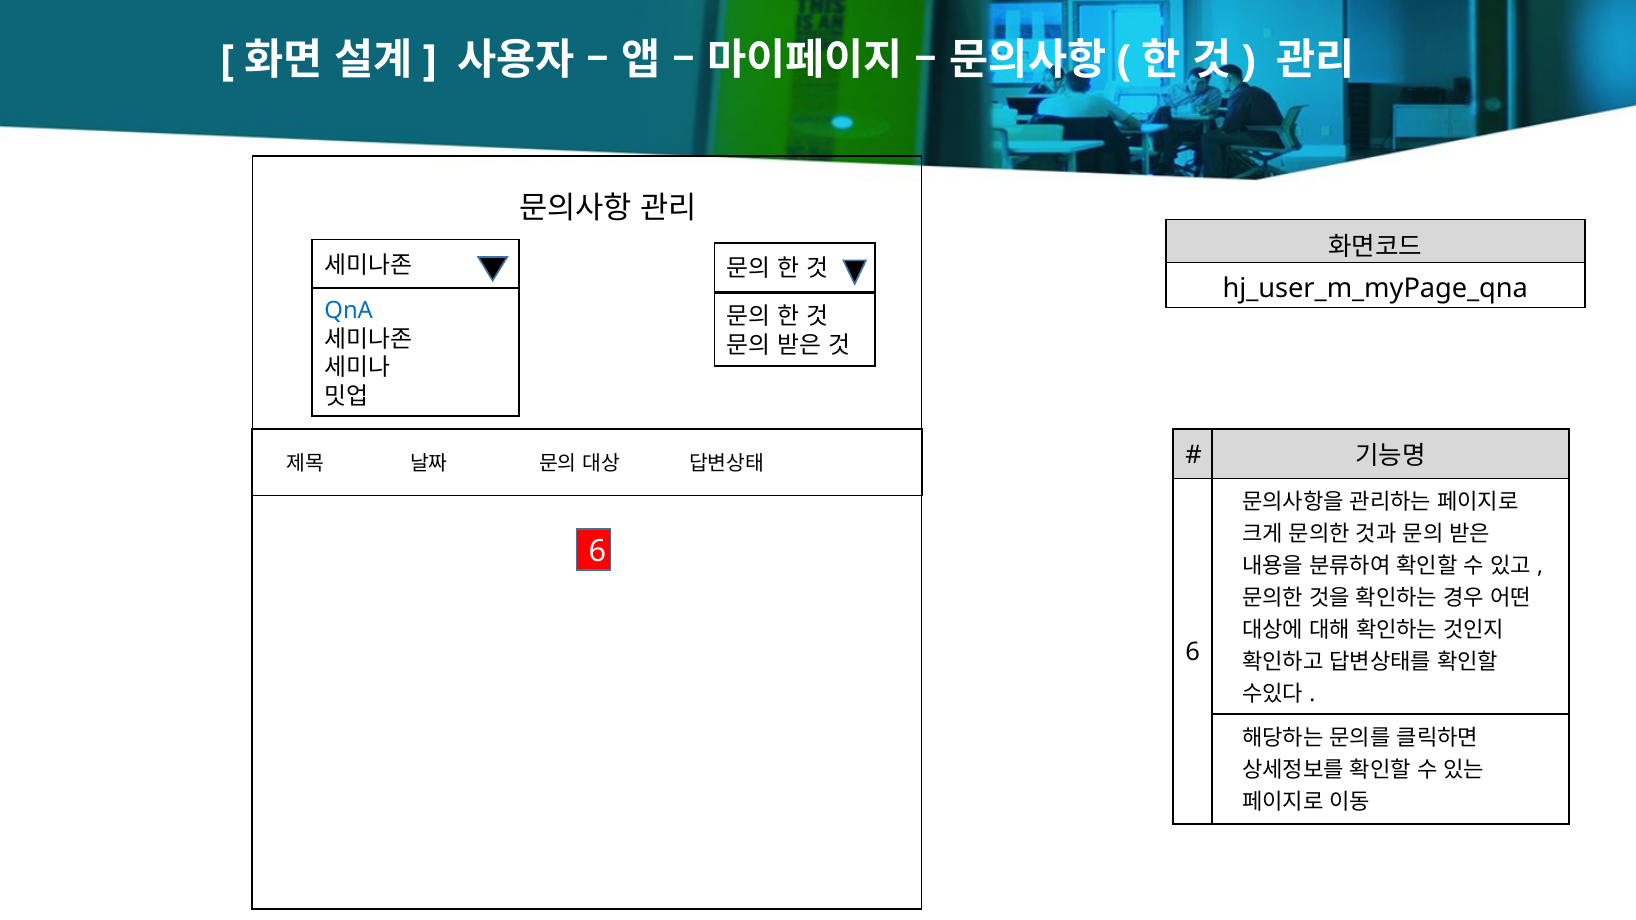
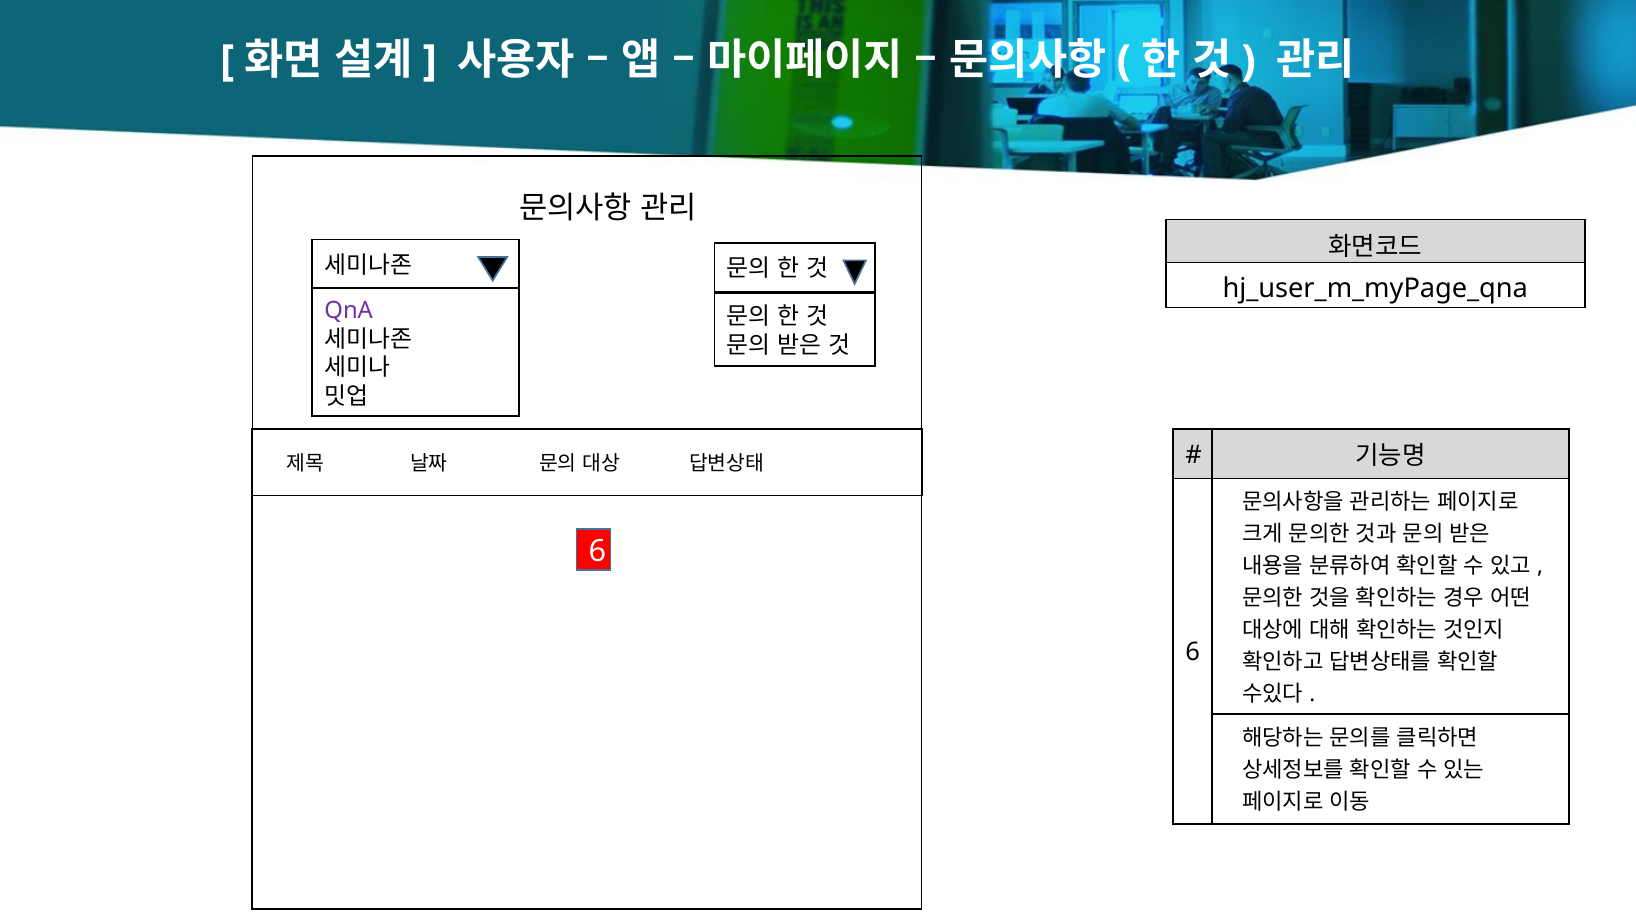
QnA colour: blue -> purple (349, 311)
